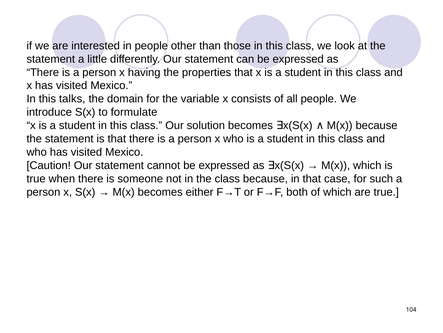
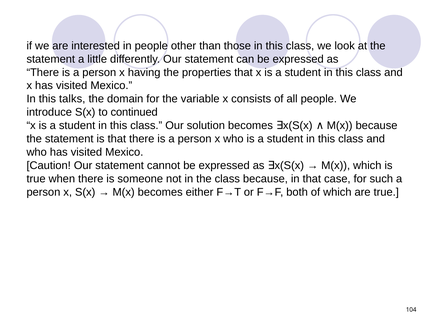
formulate: formulate -> continued (134, 112)
